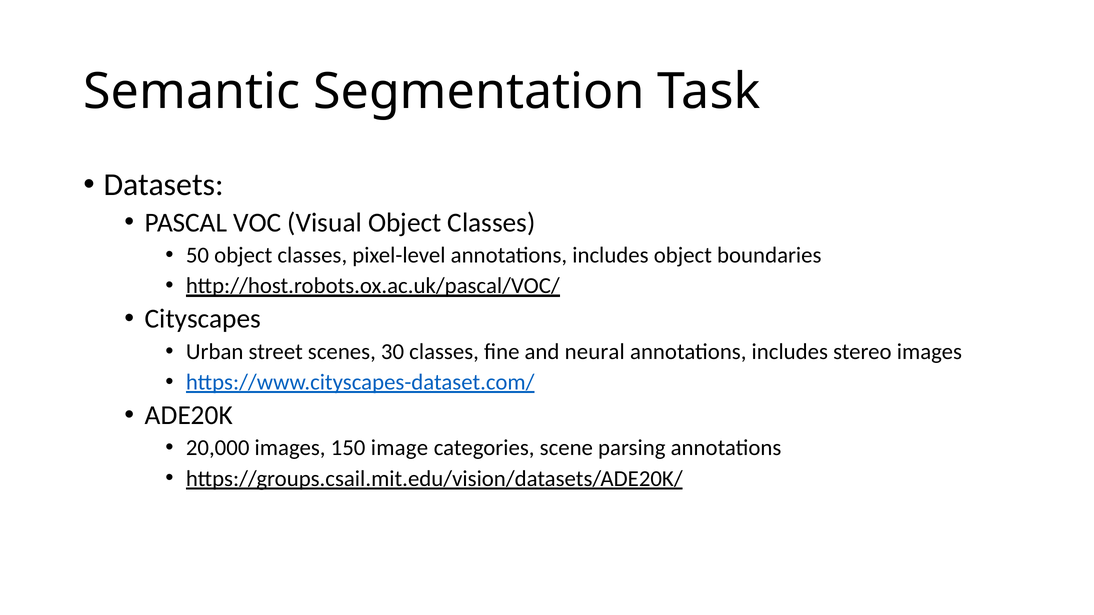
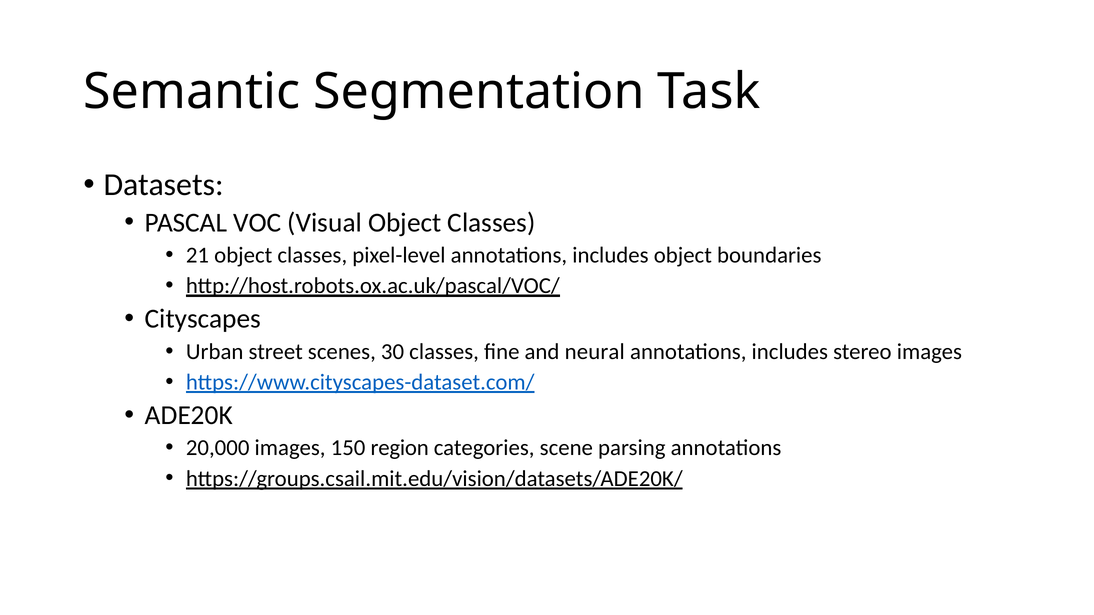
50: 50 -> 21 (198, 255)
image: image -> region (400, 448)
